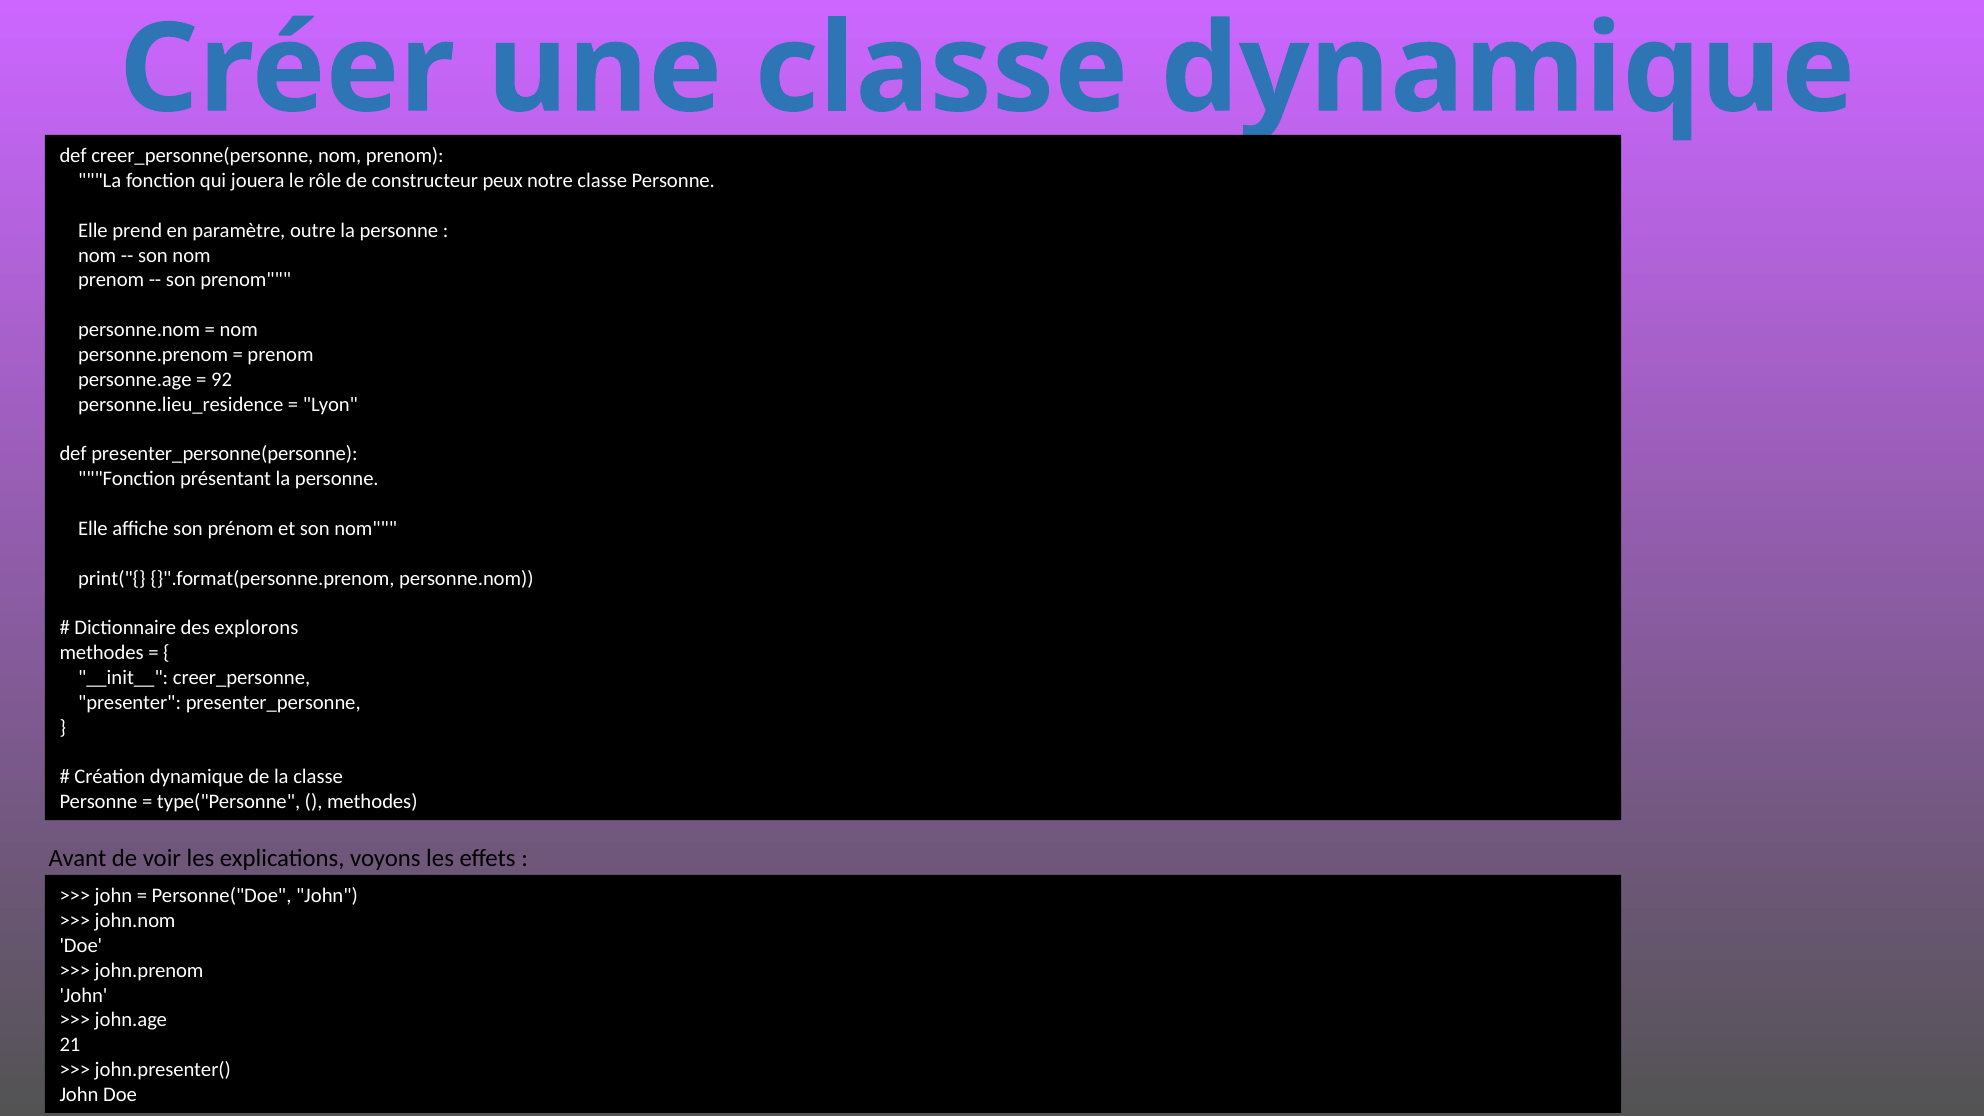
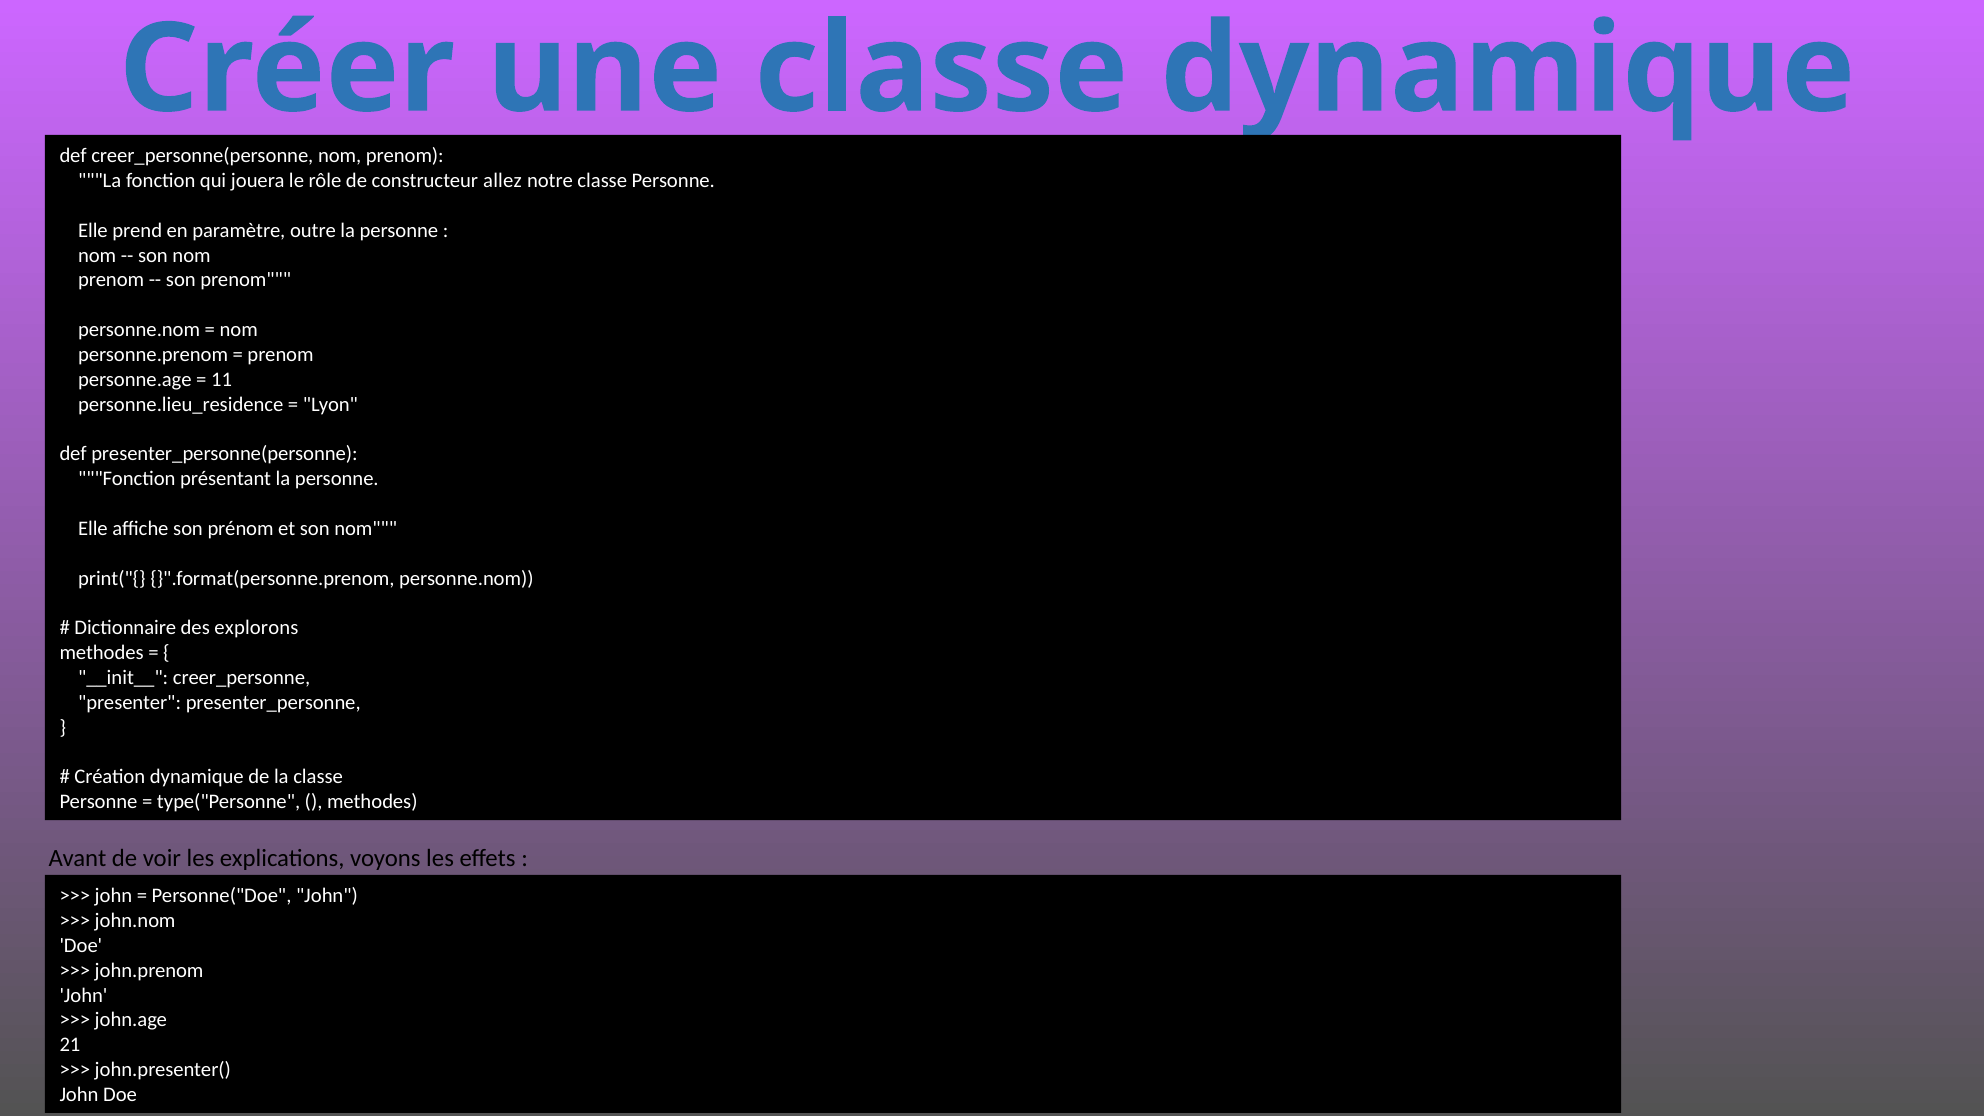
peux: peux -> allez (502, 181)
92: 92 -> 11 (222, 380)
